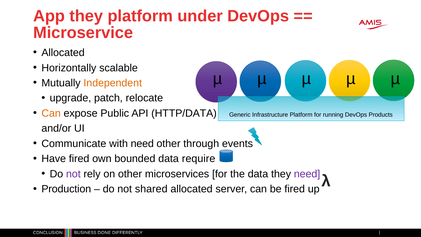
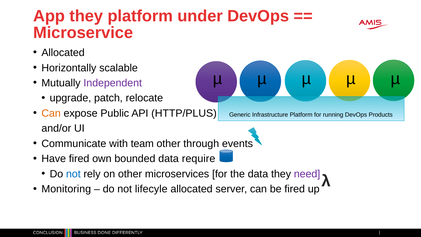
Independent colour: orange -> purple (113, 83)
HTTP/DATA: HTTP/DATA -> HTTP/PLUS (184, 113)
with need: need -> team (142, 144)
not colour: purple -> blue (73, 174)
Production: Production -> Monitoring (66, 189)
shared: shared -> lifecyle (151, 189)
